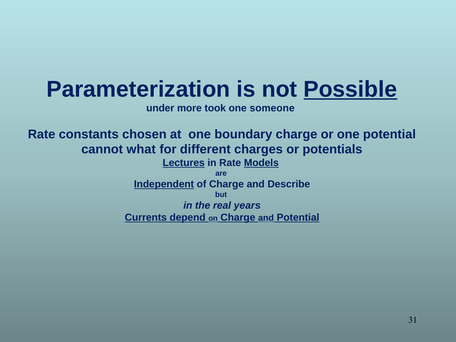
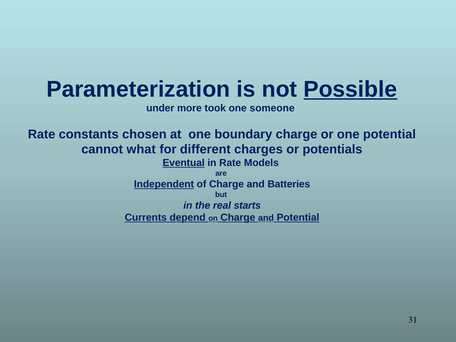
Lectures: Lectures -> Eventual (184, 163)
Models underline: present -> none (261, 163)
Describe: Describe -> Batteries (289, 184)
years: years -> starts (247, 205)
